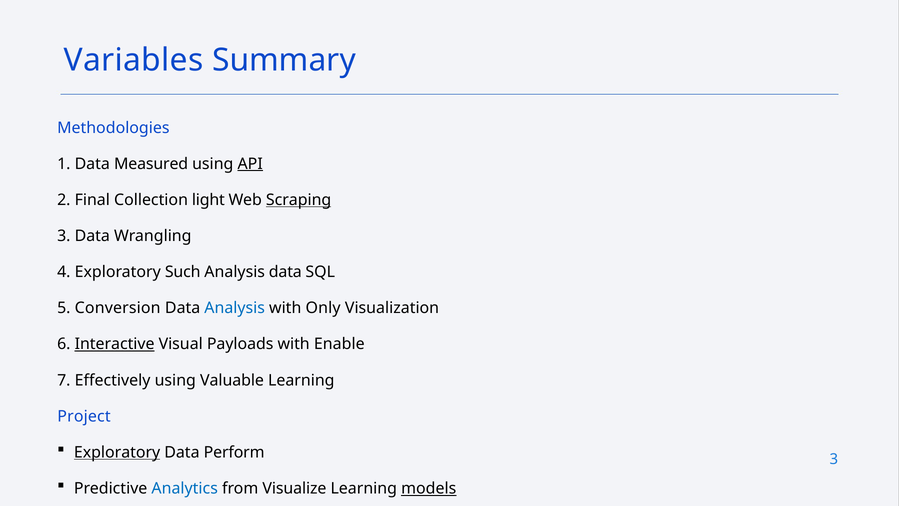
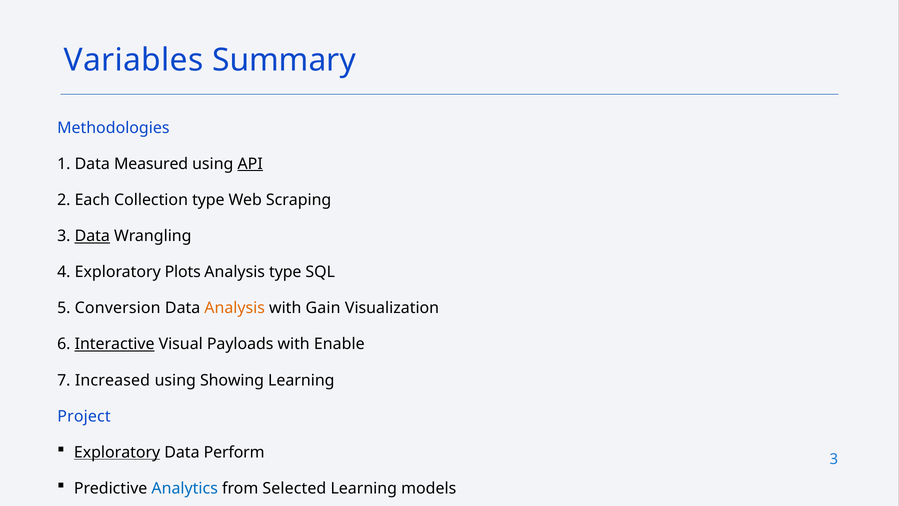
Final: Final -> Each (92, 200)
Collection light: light -> type (208, 200)
Scraping underline: present -> none (299, 200)
Data underline: none -> present (92, 236)
Such: Such -> Plots (183, 272)
Analysis data: data -> type (285, 272)
Analysis colour: blue -> orange (235, 308)
Only: Only -> Gain (323, 308)
Effectively: Effectively -> Increased (112, 380)
Valuable: Valuable -> Showing (232, 380)
Visualize: Visualize -> Selected (294, 488)
models underline: present -> none (429, 488)
